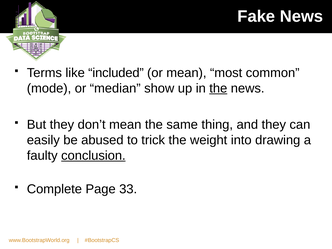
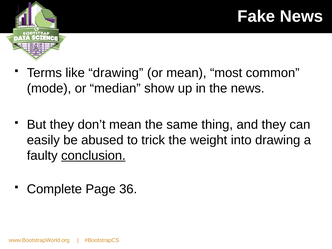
like included: included -> drawing (116, 73)
the underline: present -> none (218, 88)
33: 33 -> 36 (128, 189)
